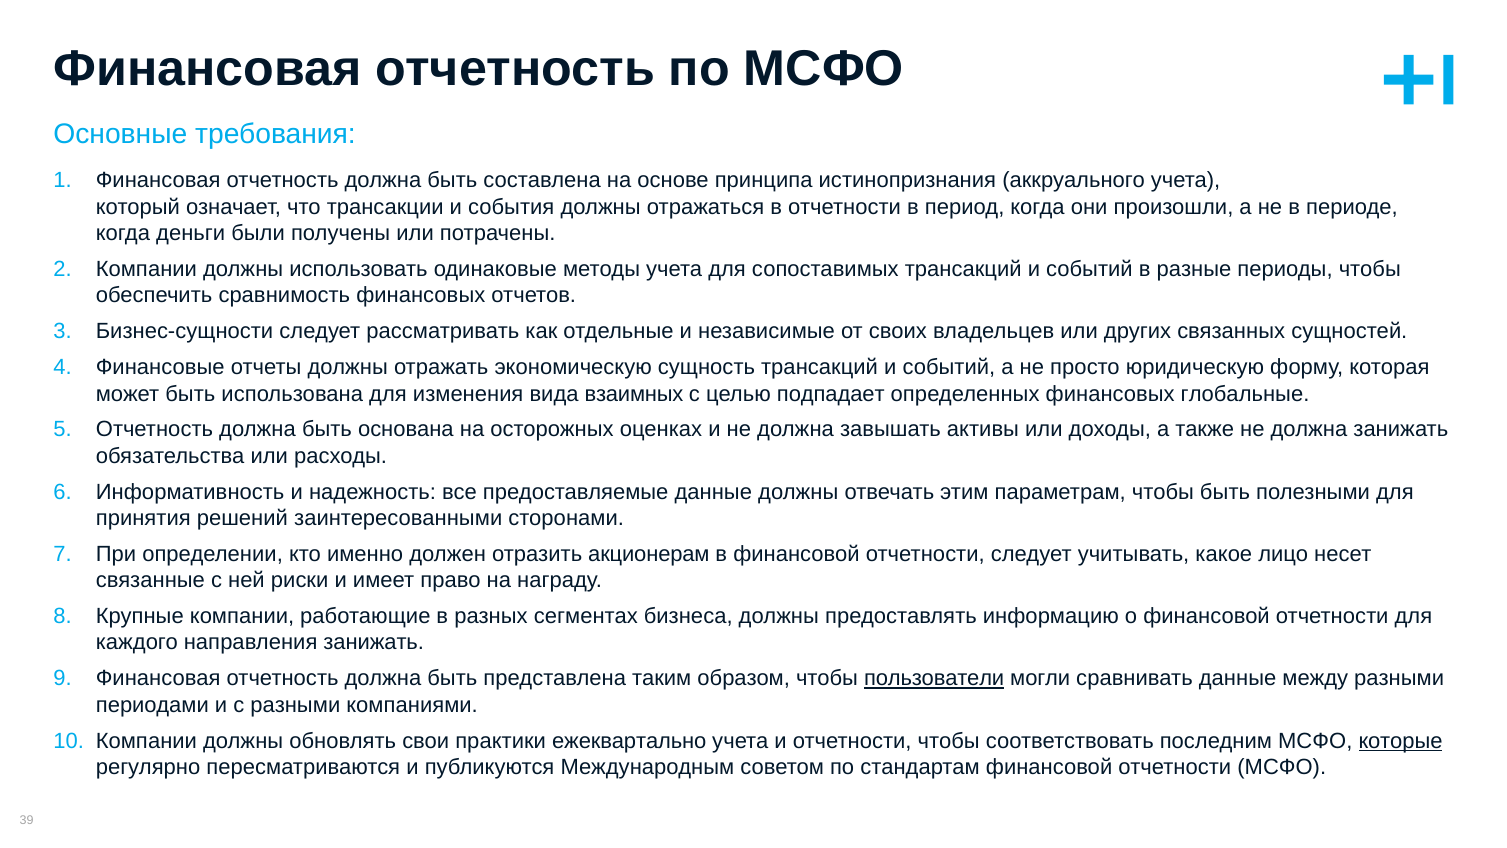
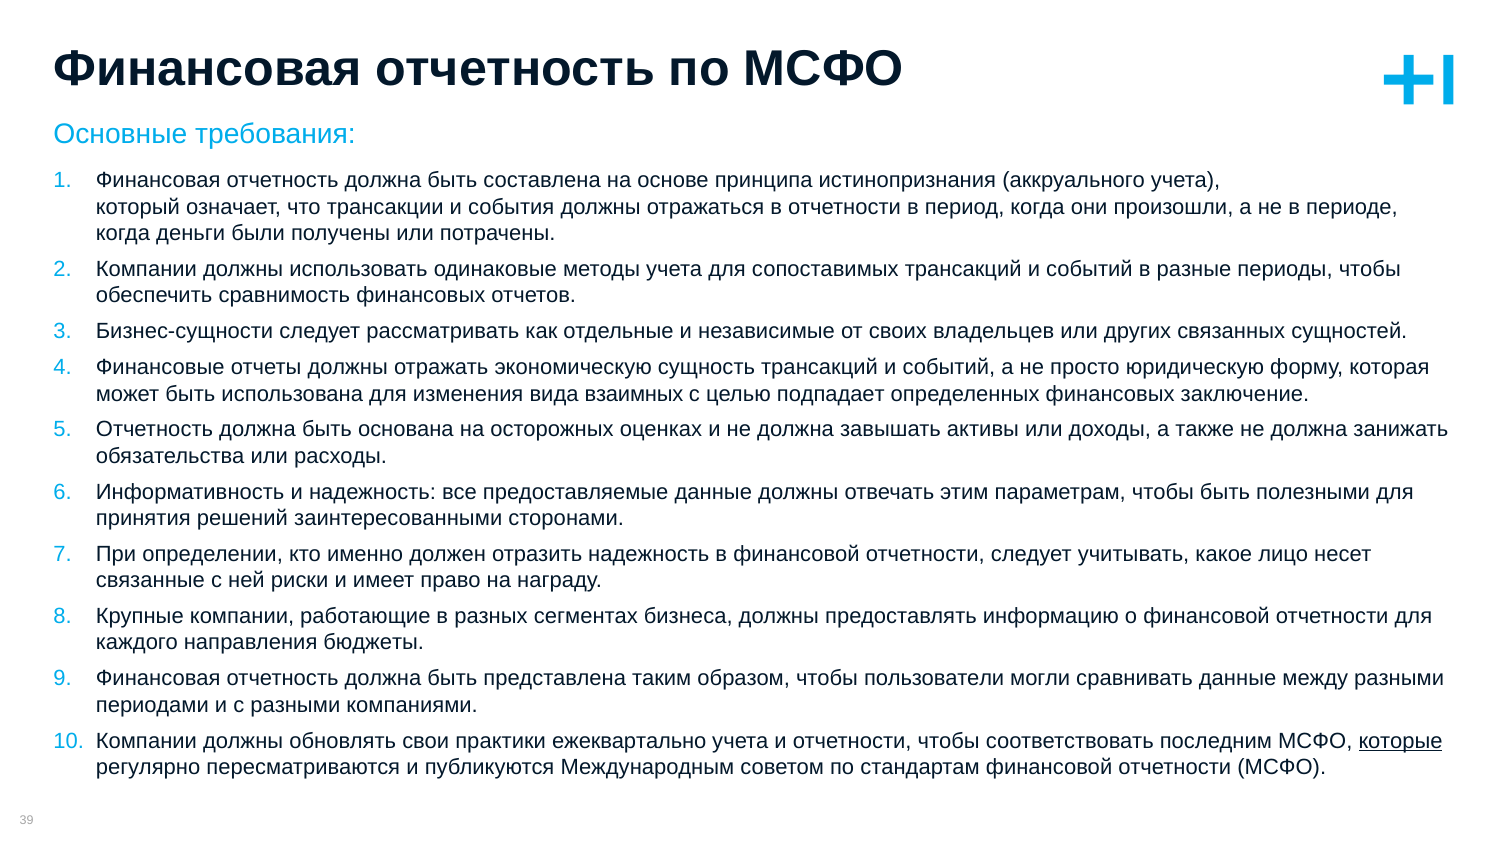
глобальные: глобальные -> заключение (1245, 394)
отразить акционерам: акционерам -> надежность (649, 554)
направления занижать: занижать -> бюджеты (374, 642)
пользователи underline: present -> none (934, 678)
